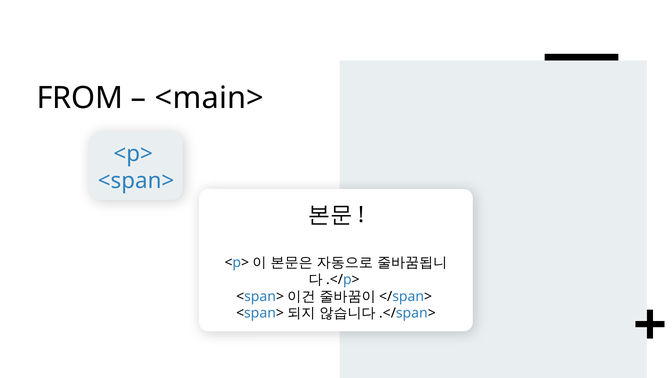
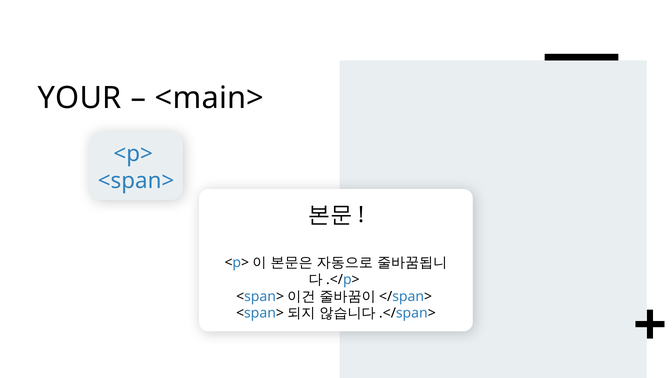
FROM: FROM -> YOUR (80, 98)
